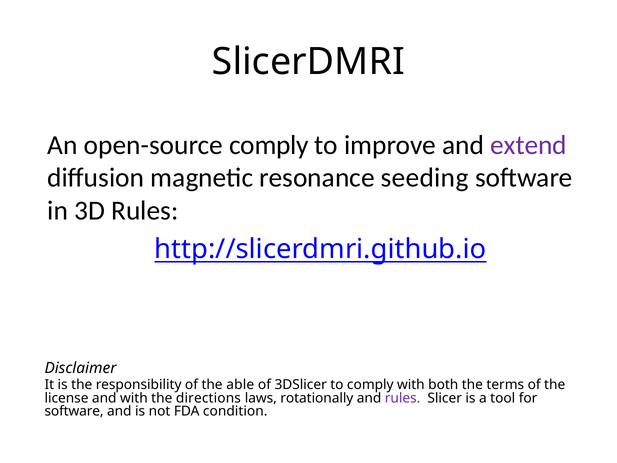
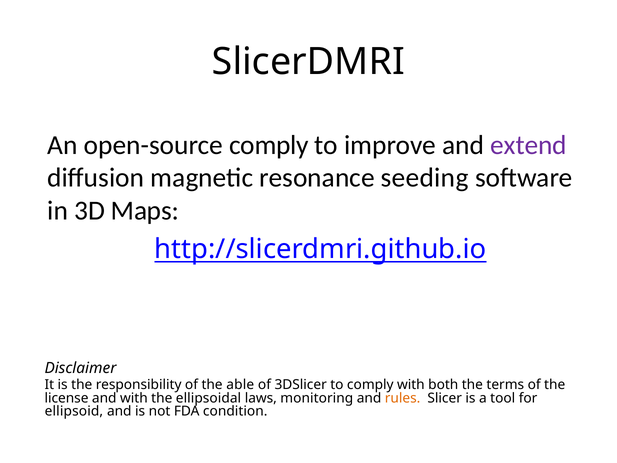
3D Rules: Rules -> Maps (145, 211)
directions: directions -> ellipsoidal (209, 398)
rotationally: rotationally -> monitoring (317, 398)
rules colour: purple -> orange (403, 398)
software: software -> ellipsoid (74, 411)
